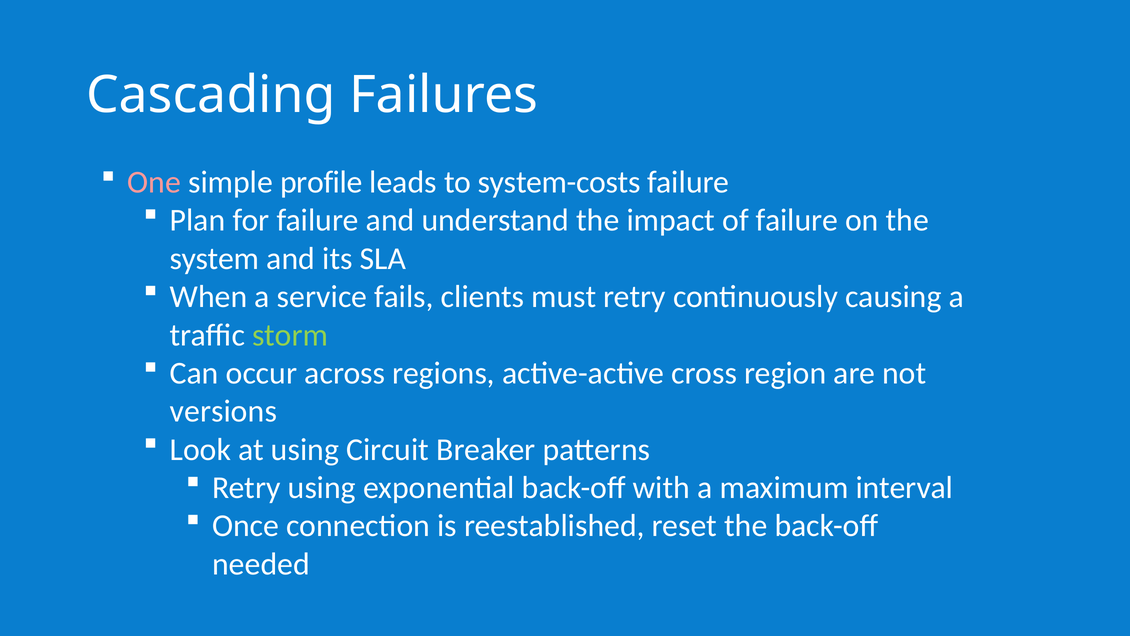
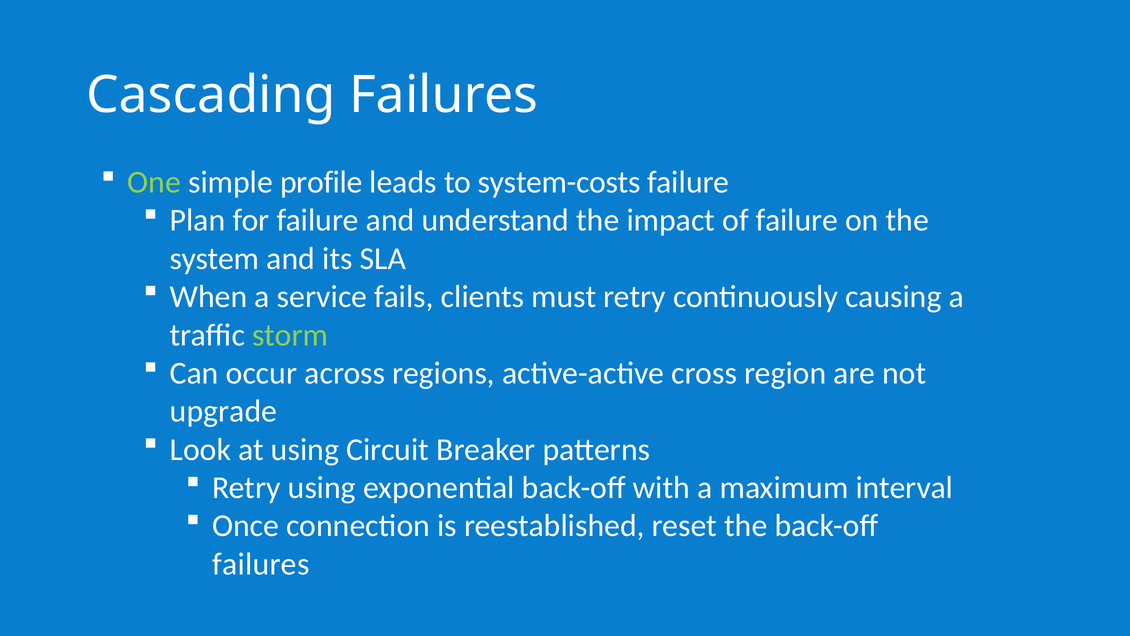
One colour: pink -> light green (154, 182)
versions: versions -> upgrade (223, 411)
needed: needed -> failures (261, 564)
